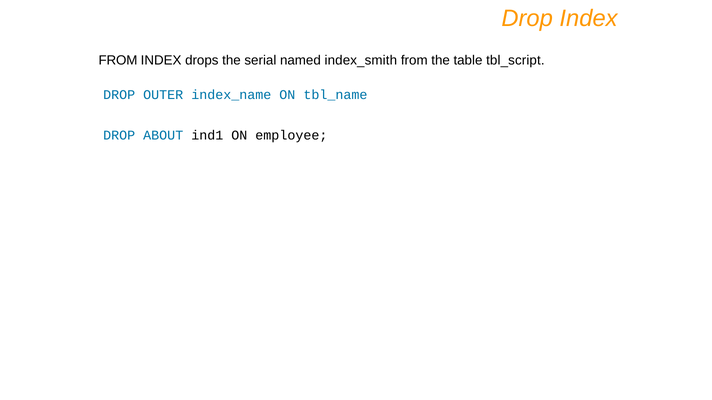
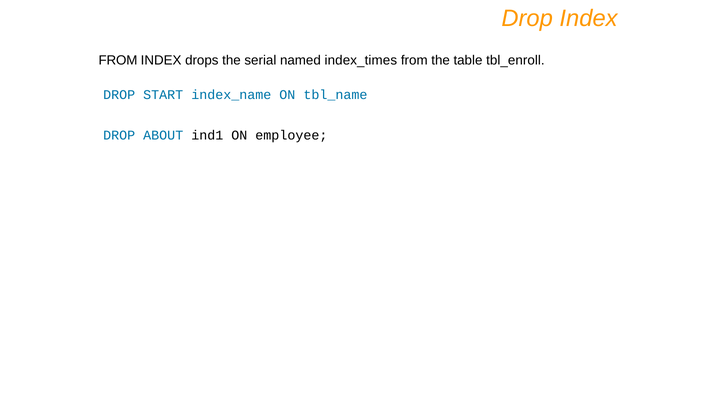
index_smith: index_smith -> index_times (361, 60)
tbl_script: tbl_script -> tbl_enroll (515, 60)
OUTER: OUTER -> START (163, 95)
